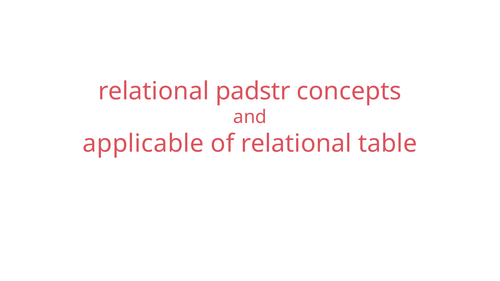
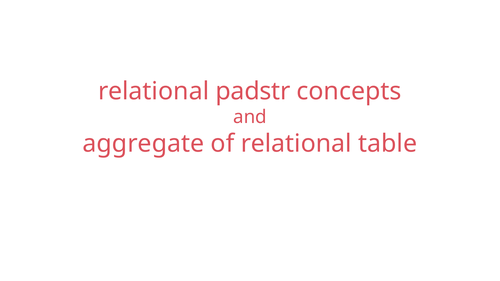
applicable: applicable -> aggregate (143, 144)
